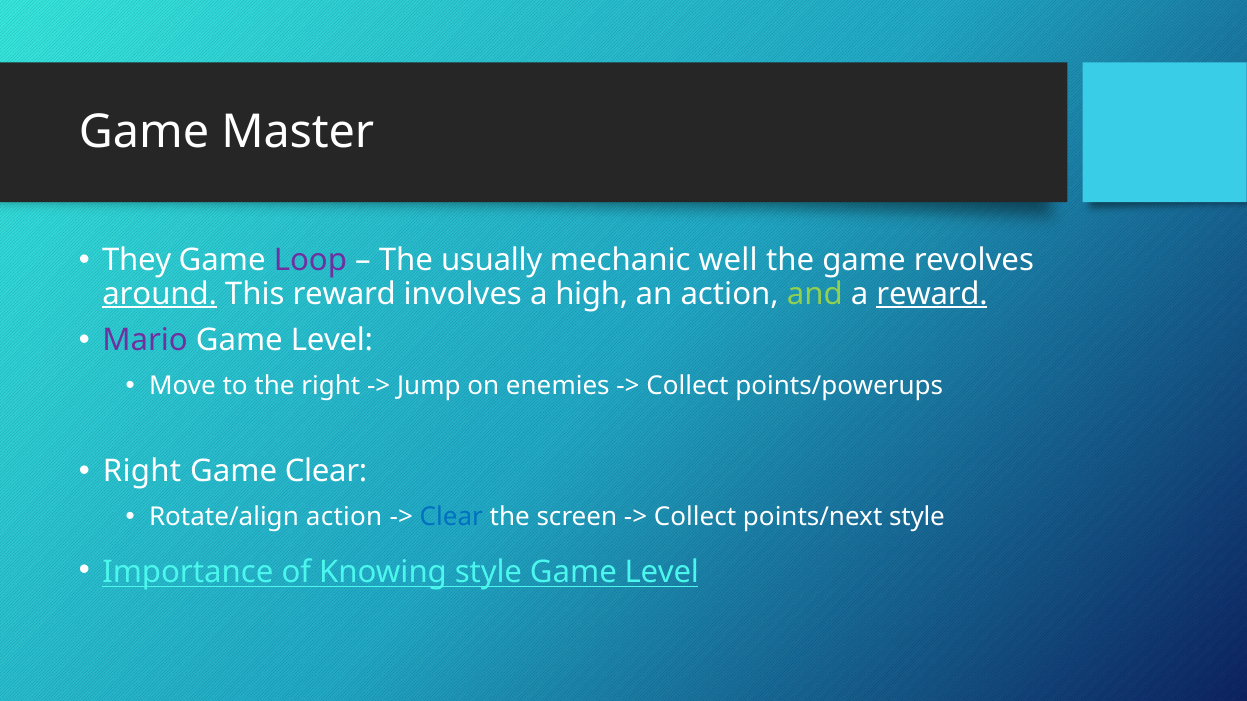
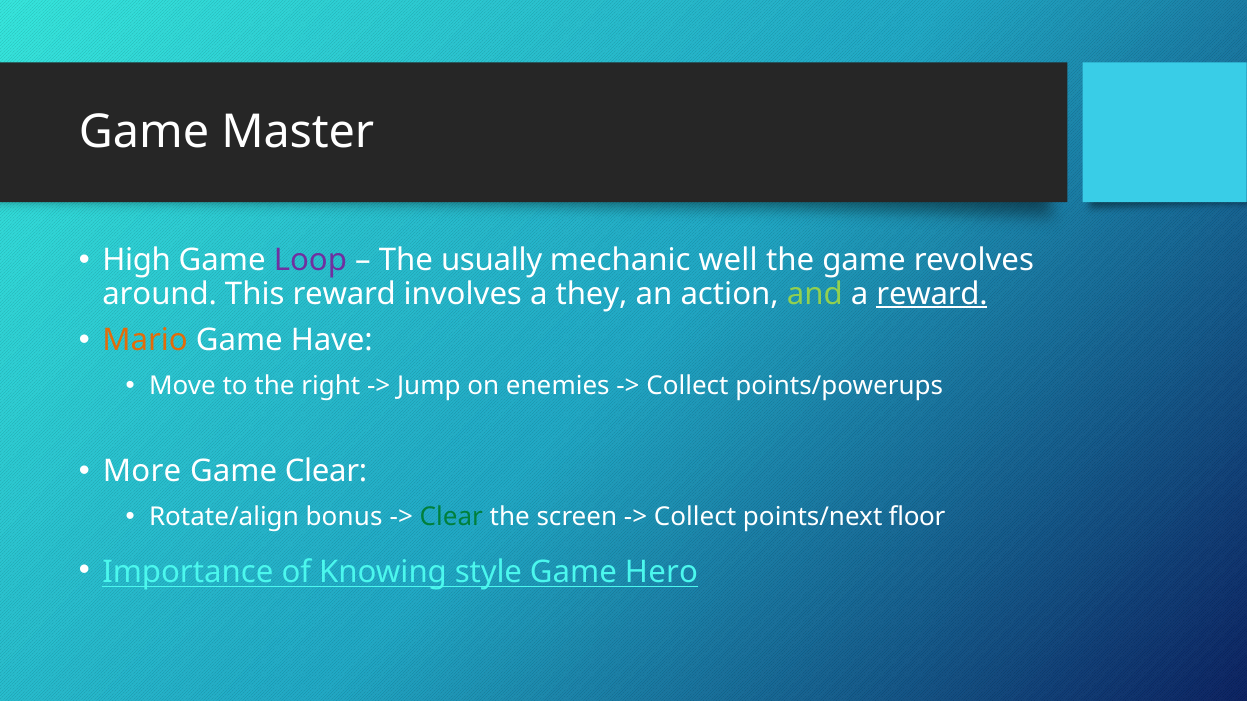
They: They -> High (137, 260)
around underline: present -> none (160, 294)
high: high -> they (592, 294)
Mario colour: purple -> orange (145, 341)
Level: Level -> Have (332, 341)
Right: Right -> More (142, 472)
Rotate/align action: action -> bonus (344, 517)
Clear colour: blue -> green (451, 517)
points/next style: style -> floor (917, 517)
Level: Level -> Hero (662, 572)
